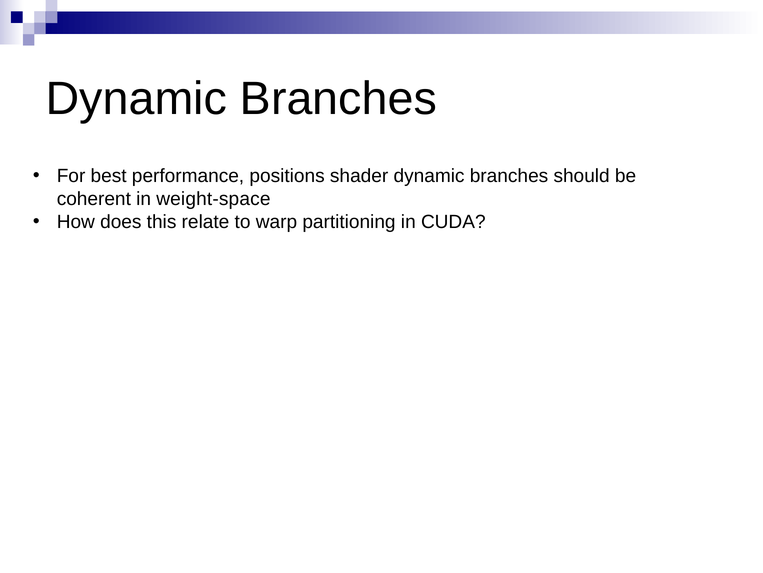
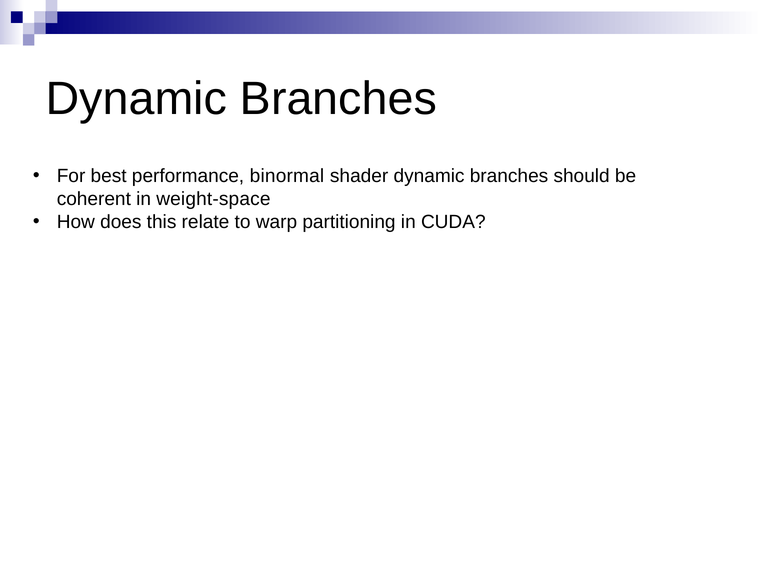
positions: positions -> binormal (287, 176)
